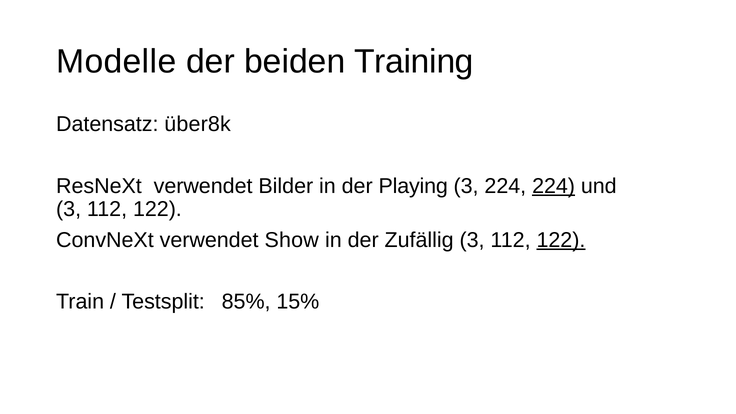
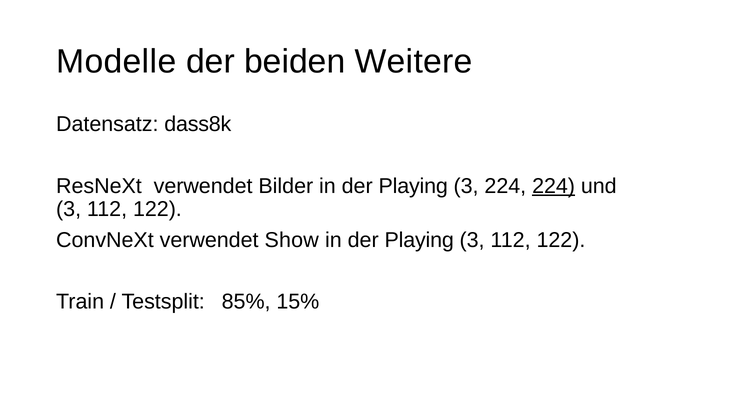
Training: Training -> Weitere (414, 62)
über8k: über8k -> dass8k (198, 124)
Zufällig: Zufällig -> Playing (419, 240)
122 underline: present -> none (561, 240)
